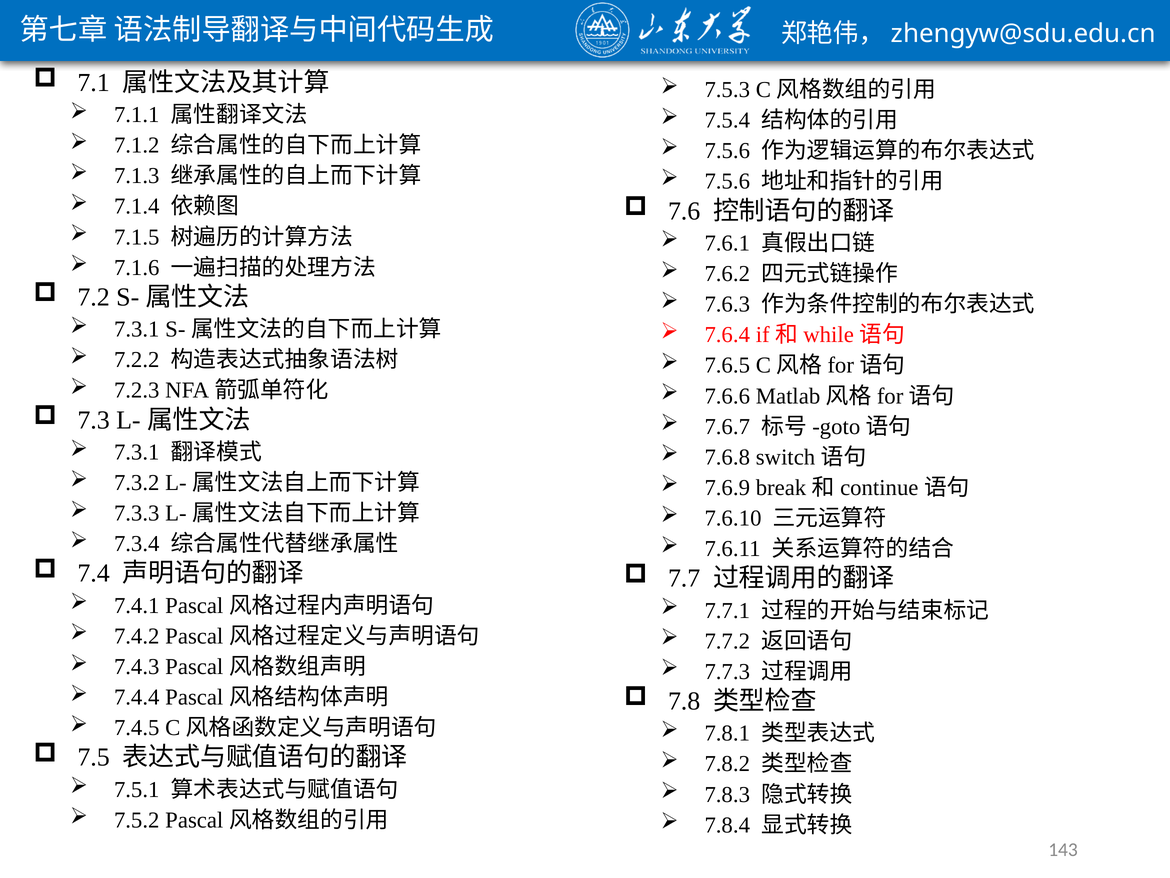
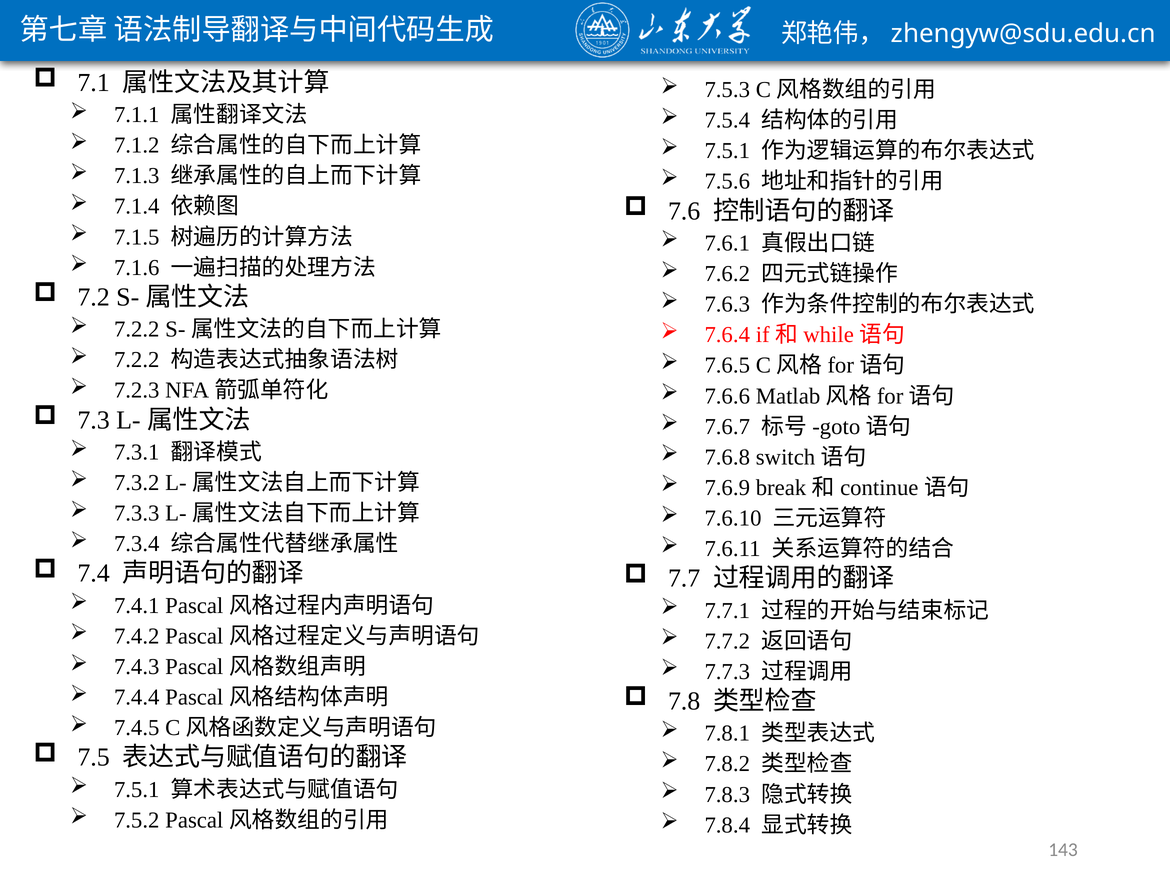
7.5.6: 7.5.6 -> 7.5.1 (727, 151)
7.3.1: 7.3.1 -> 7.2.2 (137, 329)
